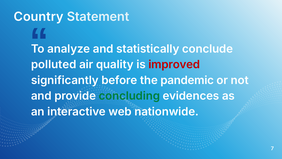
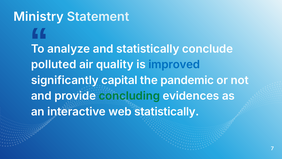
Country: Country -> Ministry (39, 17)
improved colour: red -> blue (174, 64)
before: before -> capital (119, 80)
web nationwide: nationwide -> statistically (167, 111)
